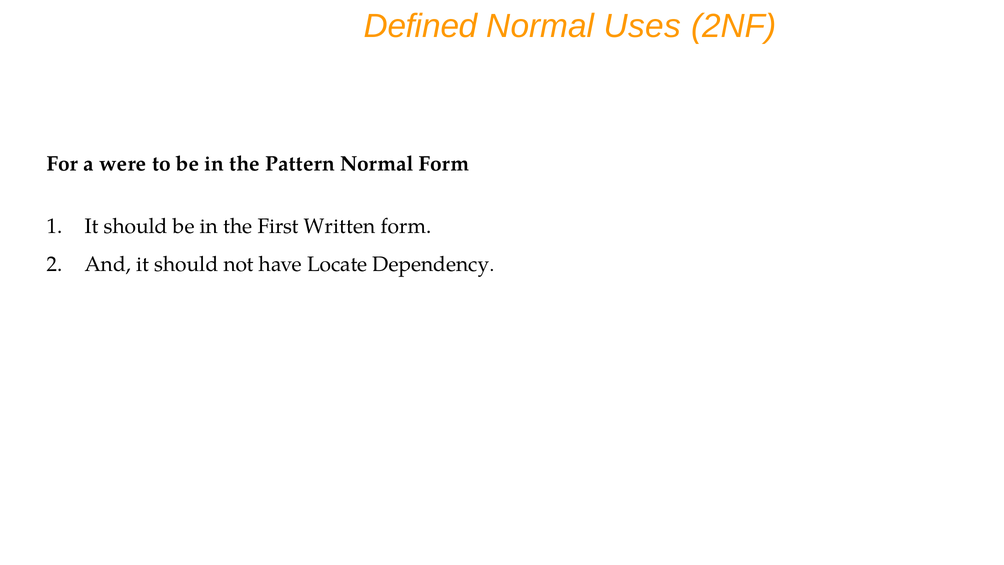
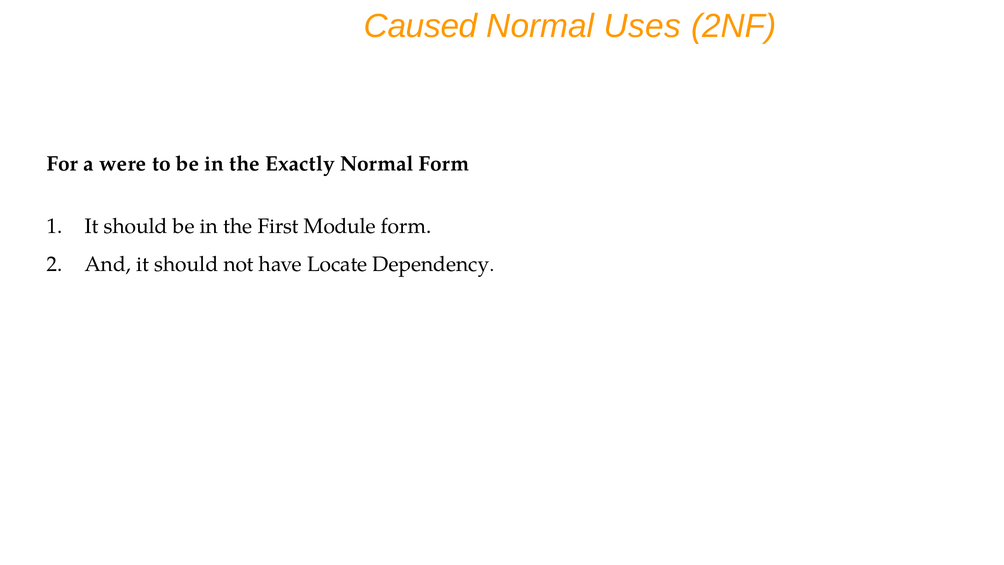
Defined: Defined -> Caused (421, 26)
Pattern: Pattern -> Exactly (300, 164)
Written: Written -> Module (340, 226)
